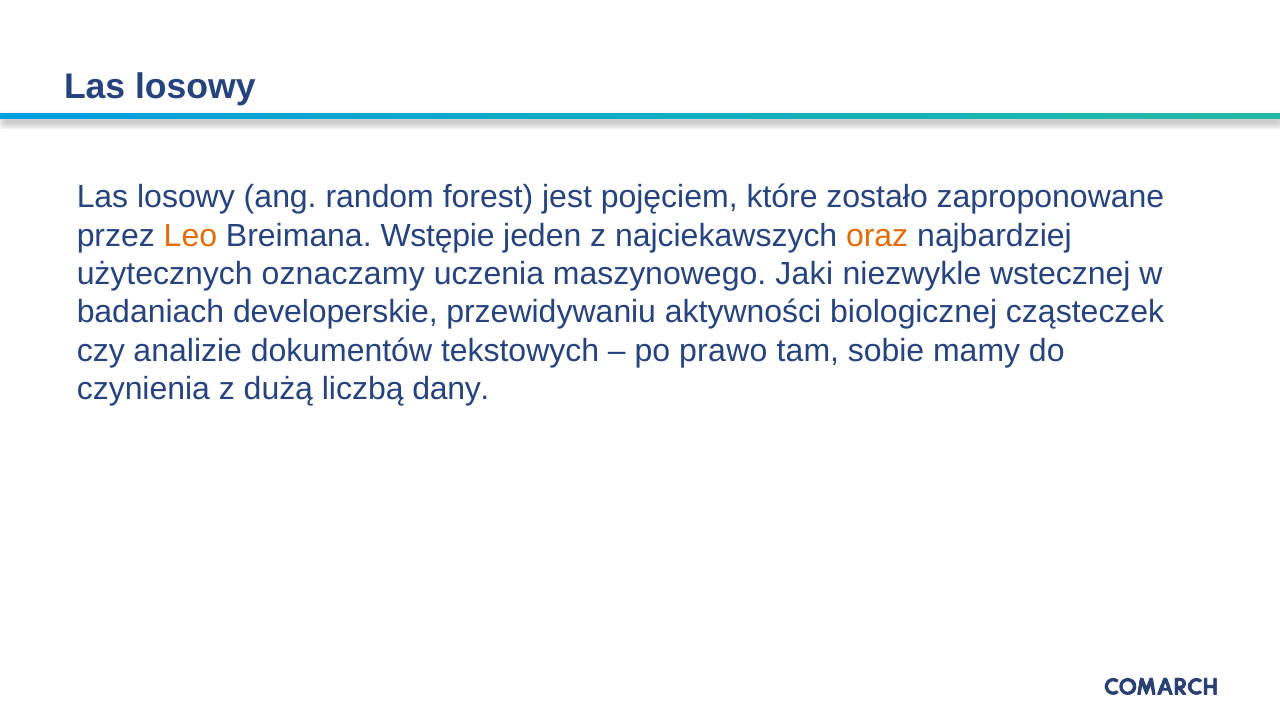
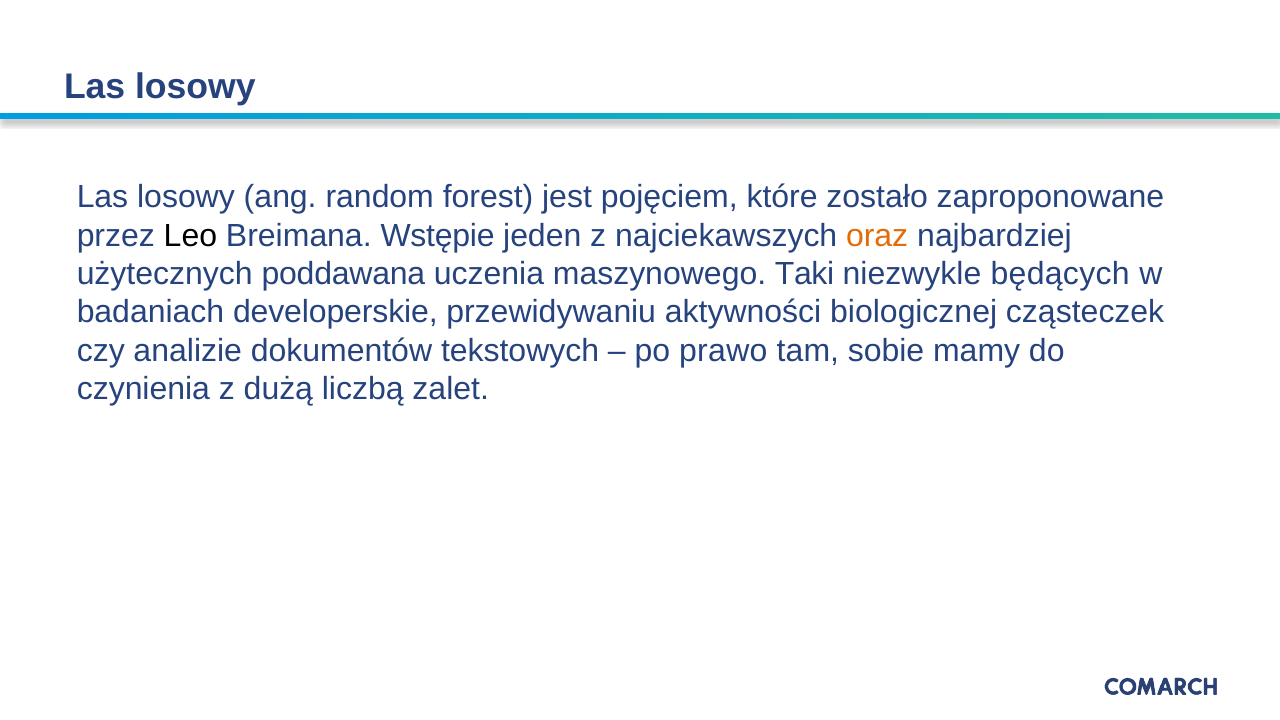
Leo colour: orange -> black (190, 236)
oznaczamy: oznaczamy -> poddawana (343, 274)
Jaki: Jaki -> Taki (805, 274)
wstecznej: wstecznej -> będących (1060, 274)
dany: dany -> zalet (451, 389)
